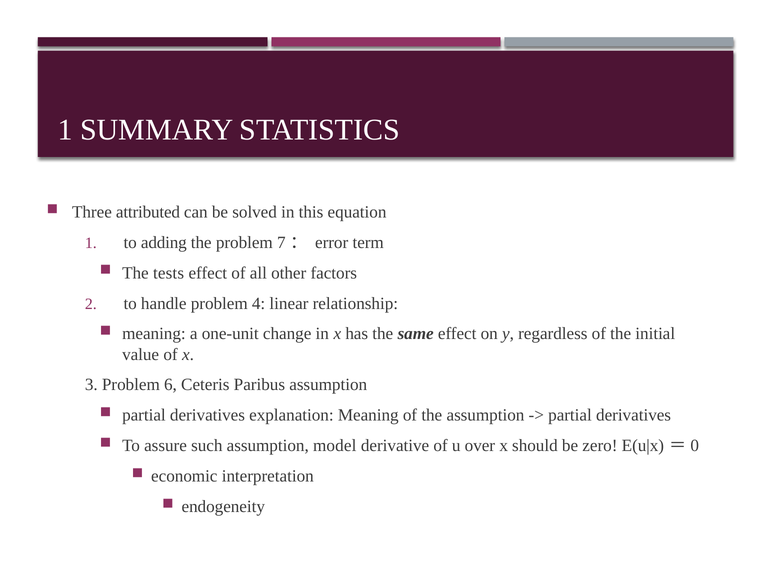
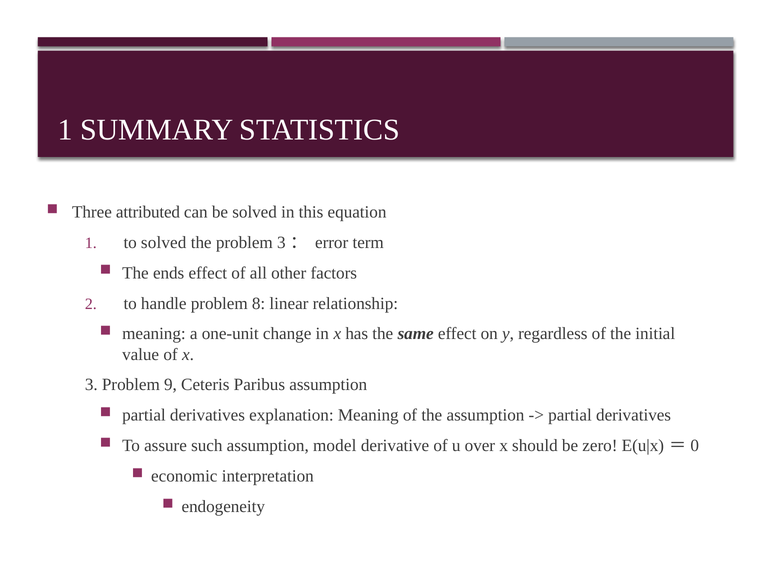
to adding: adding -> solved (164, 242)
problem 7: 7 -> 3 (281, 242)
tests: tests -> ends (169, 273)
4: 4 -> 8 (259, 303)
6: 6 -> 9 (170, 385)
